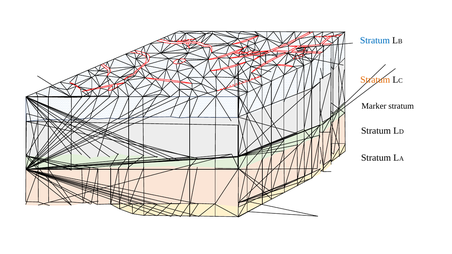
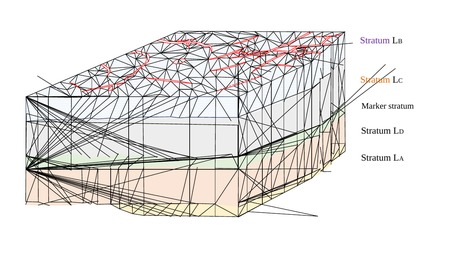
Stratum colour: blue -> purple (375, 40)
